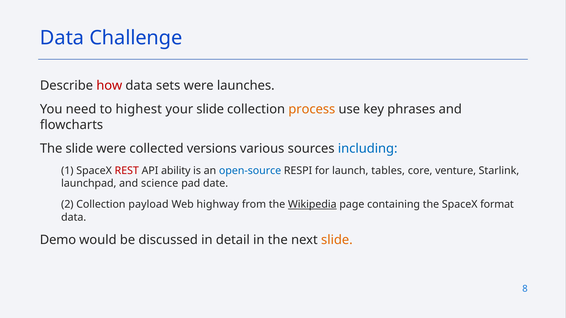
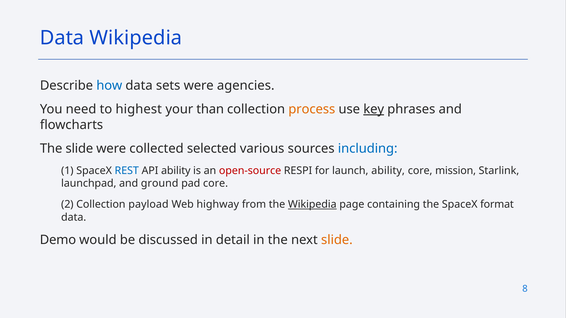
Data Challenge: Challenge -> Wikipedia (136, 38)
how colour: red -> blue (109, 86)
launches: launches -> agencies (246, 86)
your slide: slide -> than (210, 109)
key underline: none -> present (374, 109)
versions: versions -> selected (212, 149)
REST colour: red -> blue (127, 171)
open-source colour: blue -> red (250, 171)
launch tables: tables -> ability (388, 171)
venture: venture -> mission (456, 171)
science: science -> ground (160, 184)
pad date: date -> core (216, 184)
